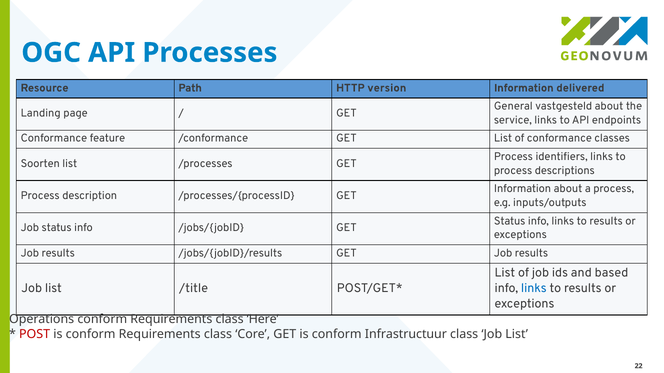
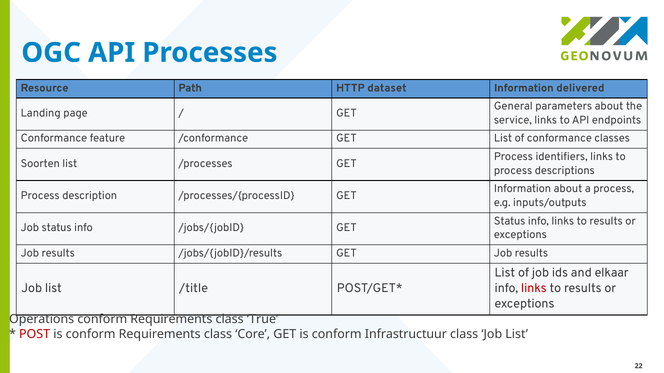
version: version -> dataset (387, 88)
vastgesteld: vastgesteld -> parameters (564, 106)
based: based -> elkaar (612, 273)
links colour: blue -> red (534, 288)
Here: Here -> True (263, 319)
